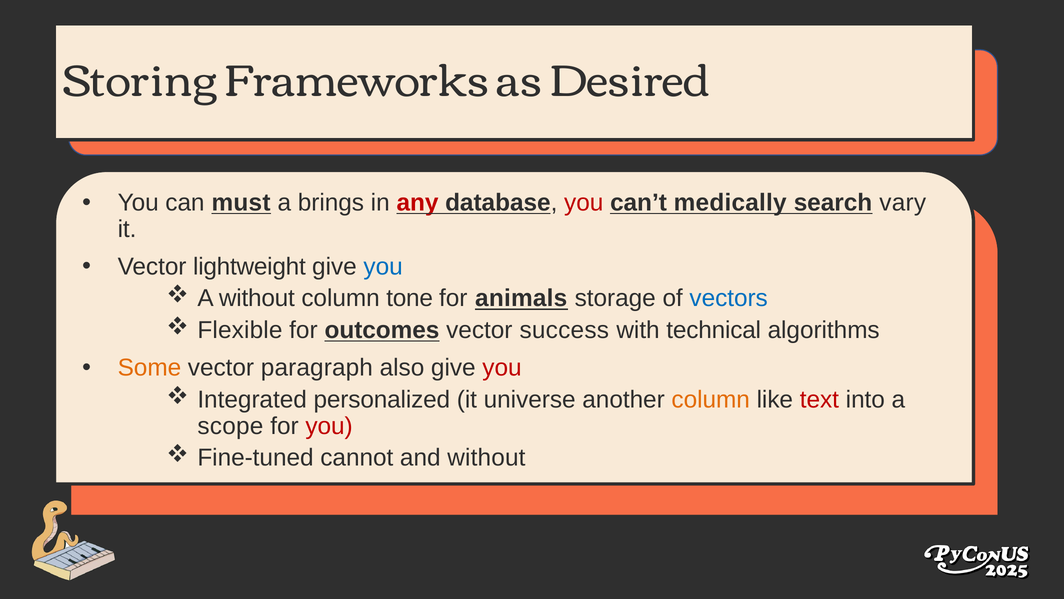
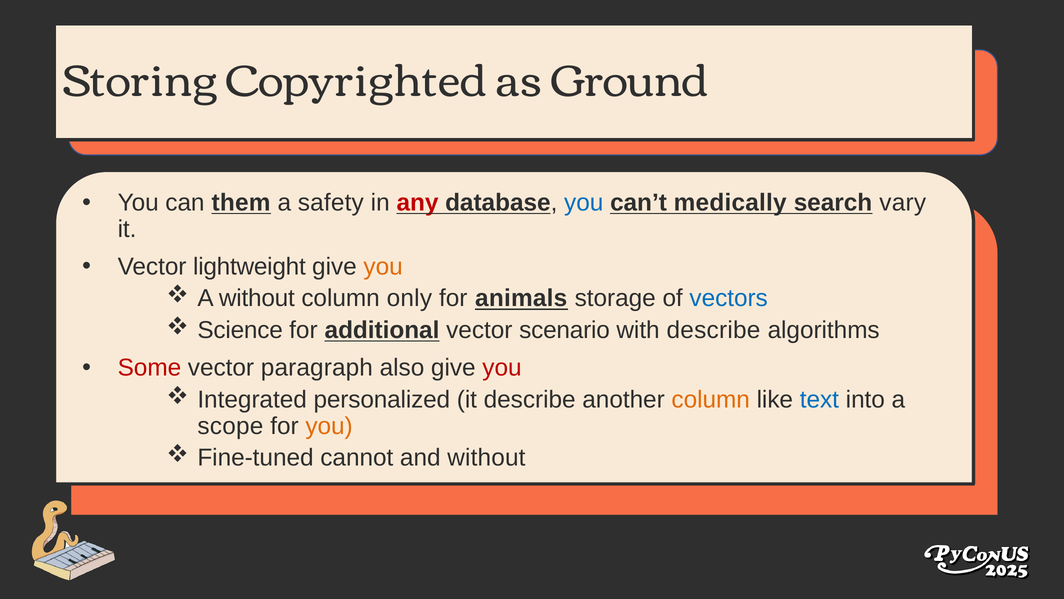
Frameworks: Frameworks -> Copyrighted (356, 81)
Desired: Desired -> Ground (630, 81)
must: must -> them (241, 203)
brings: brings -> safety (331, 203)
you colour: red -> blue (584, 203)
you colour: blue -> orange (383, 266)
tone: tone -> only (409, 298)
Flexible: Flexible -> Science (240, 330)
outcomes: outcomes -> additional (382, 330)
success: success -> scenario (565, 330)
with technical: technical -> describe (713, 330)
Some colour: orange -> red (149, 367)
it universe: universe -> describe (530, 399)
text colour: red -> blue (819, 399)
you colour: red -> orange (329, 426)
